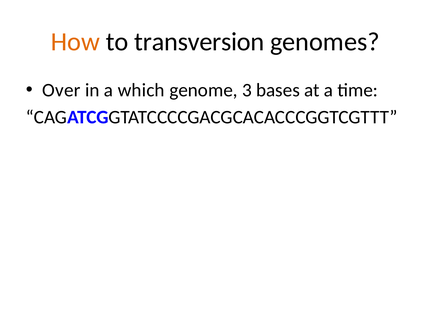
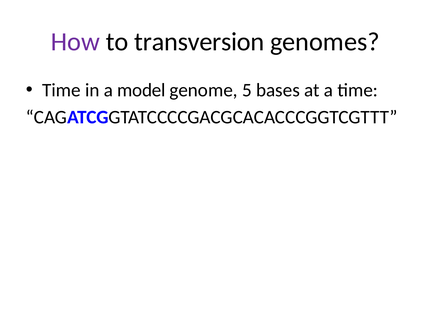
How colour: orange -> purple (75, 42)
Over: Over -> Time (61, 90)
which: which -> model (141, 90)
3: 3 -> 5 (247, 90)
